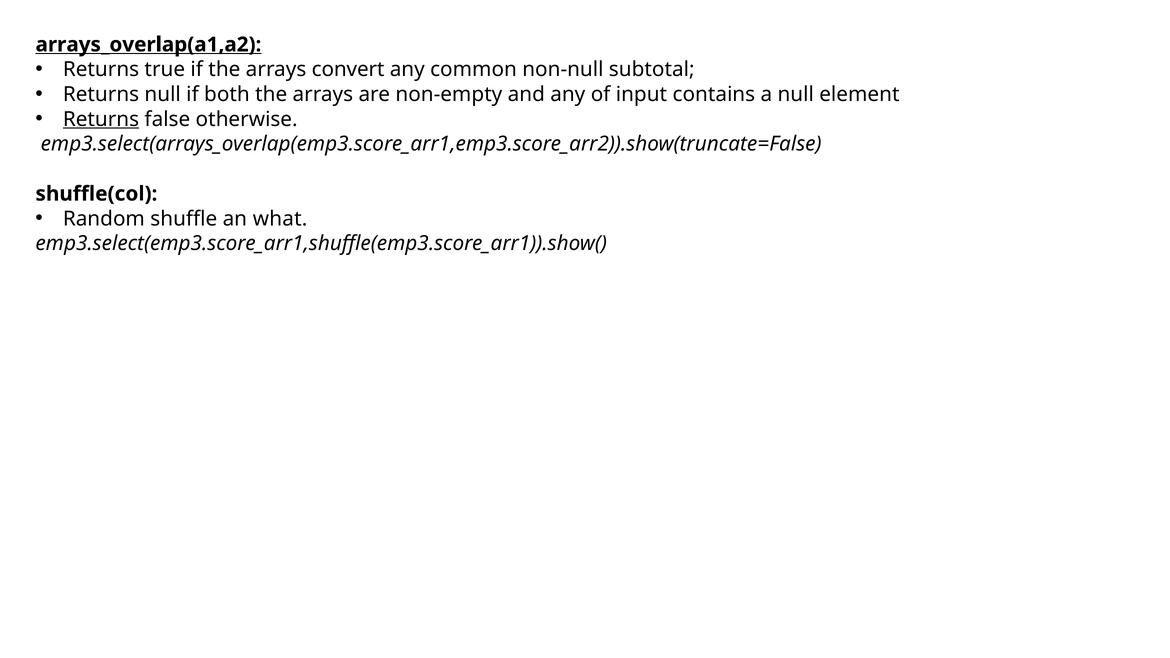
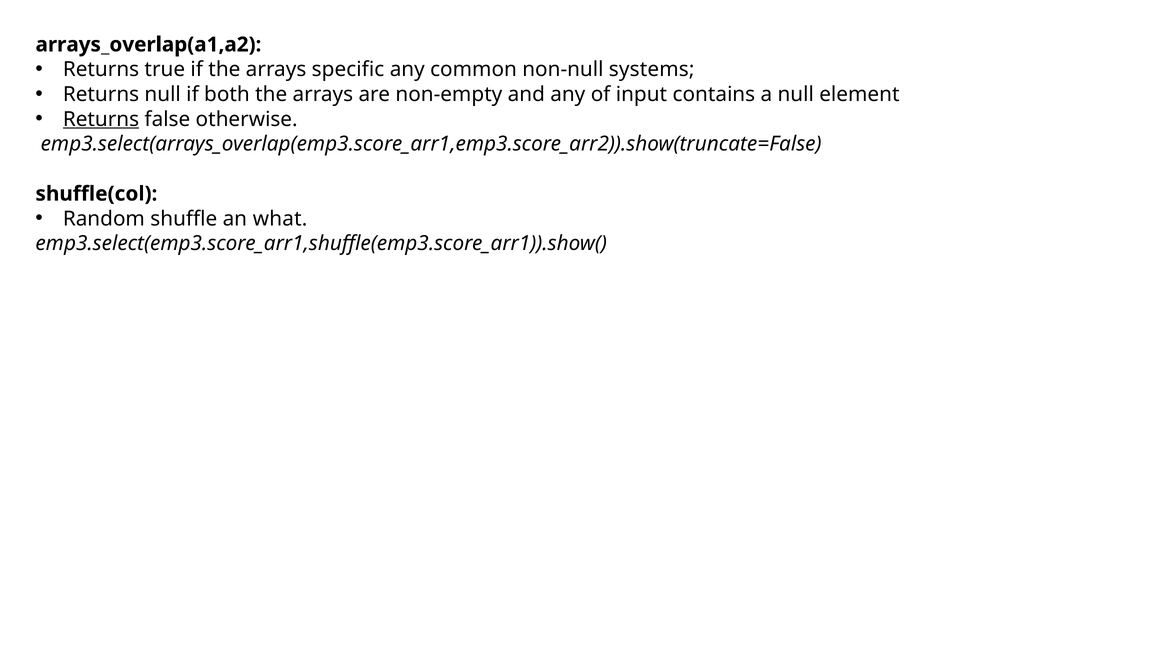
arrays_overlap(a1,a2 underline: present -> none (148, 45)
convert: convert -> specific (348, 69)
subtotal: subtotal -> systems (652, 69)
